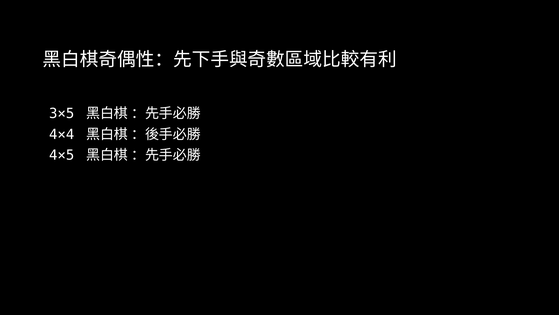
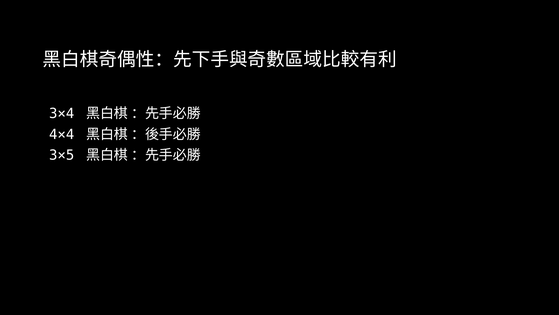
3×5: 3×5 -> 3×4 (62, 113)
4×5: 4×5 -> 3×5 (62, 155)
